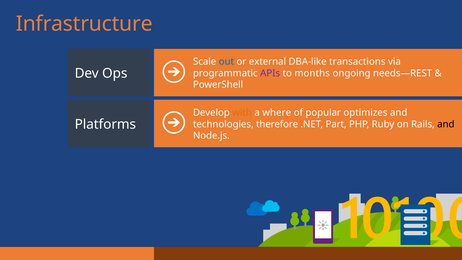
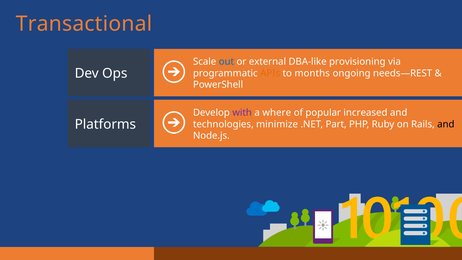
Infrastructure: Infrastructure -> Transactional (84, 24)
transactions: transactions -> provisioning (357, 62)
APIs colour: purple -> orange (270, 73)
with colour: orange -> purple (242, 113)
optimizes: optimizes -> increased (365, 113)
therefore: therefore -> minimize (277, 124)
